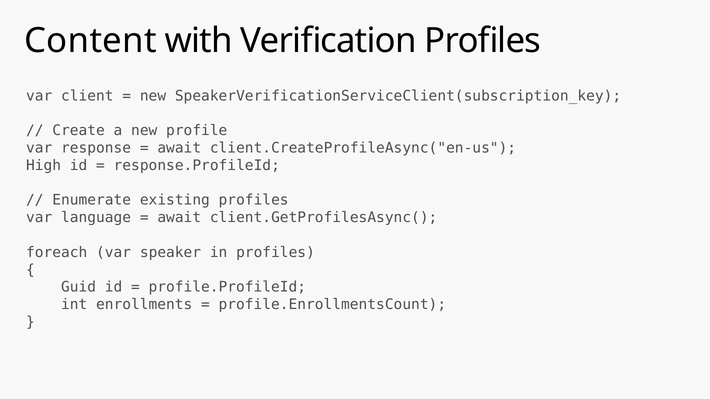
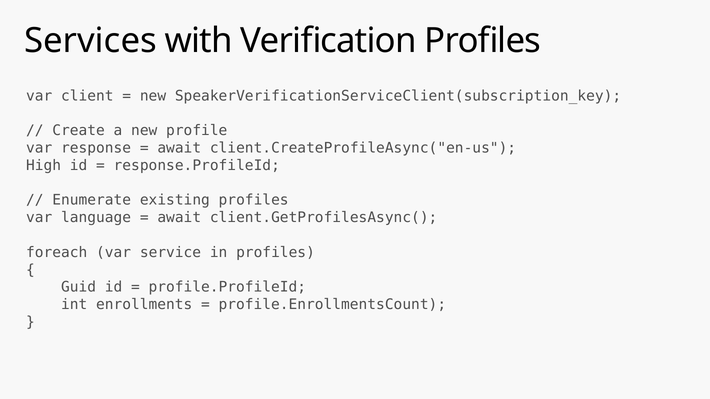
Content: Content -> Services (91, 41)
speaker: speaker -> service (170, 253)
